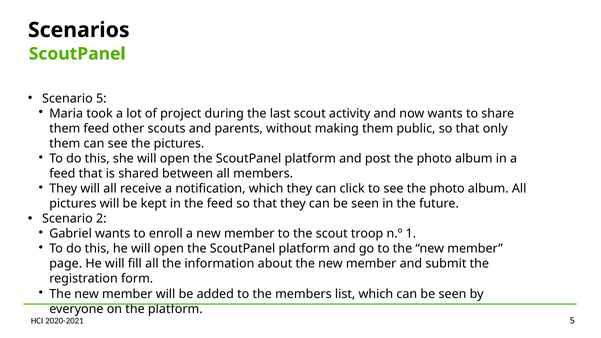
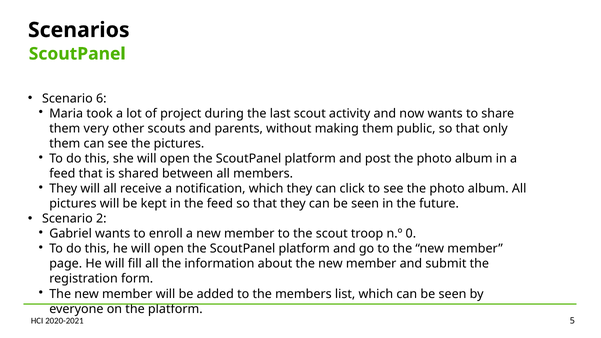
Scenario 5: 5 -> 6 (101, 99)
them feed: feed -> very (96, 129)
1: 1 -> 0 (411, 234)
